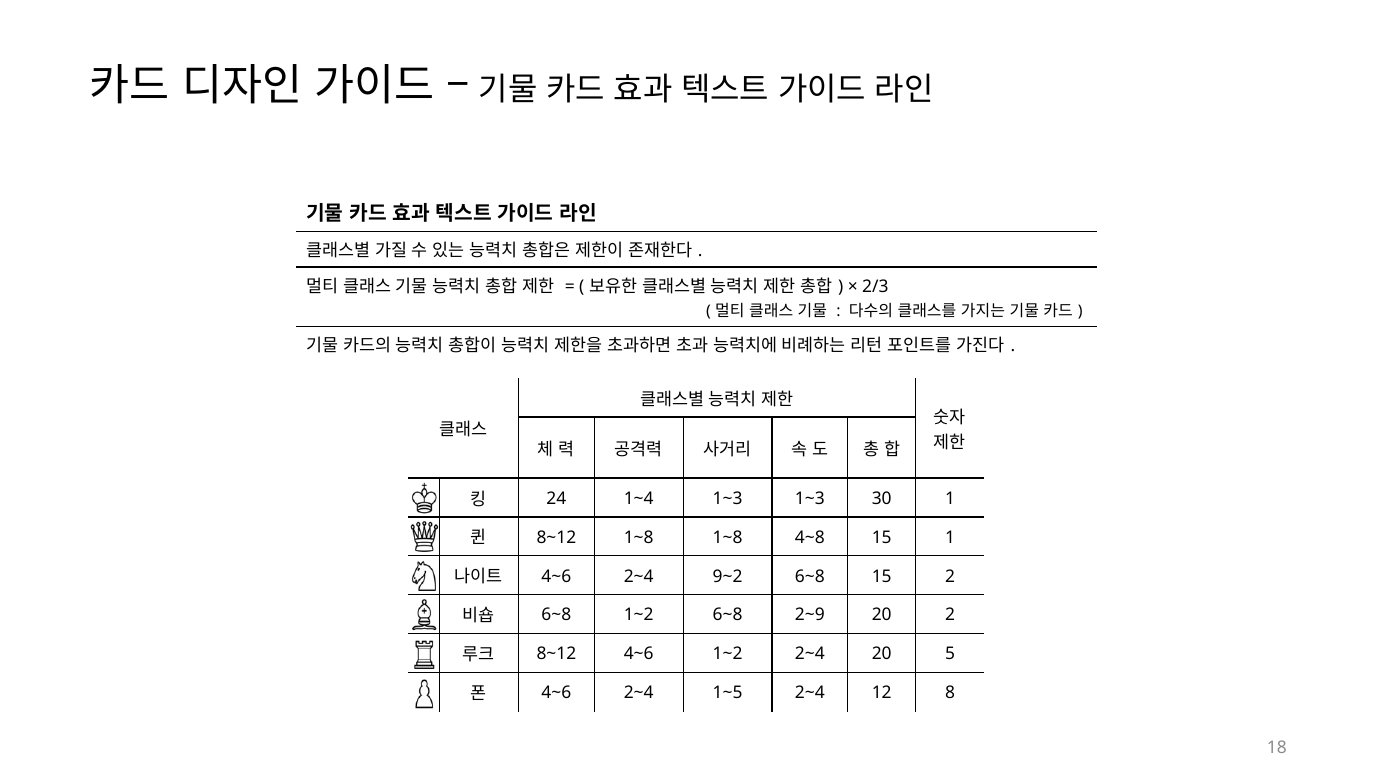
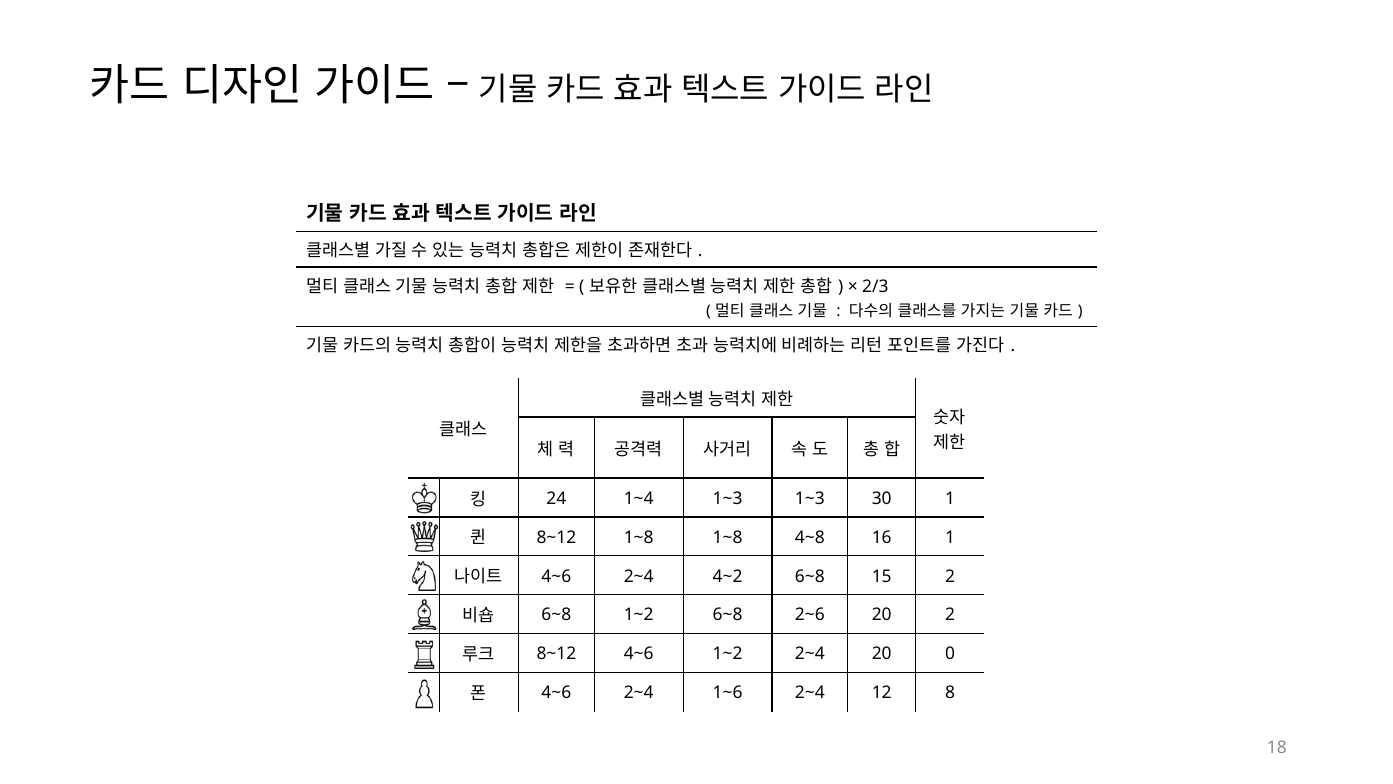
4~8 15: 15 -> 16 (882, 537)
9~2: 9~2 -> 4~2 (728, 576)
2~9: 2~9 -> 2~6 (810, 615)
5: 5 -> 0 (950, 654)
1~5: 1~5 -> 1~6 (728, 693)
